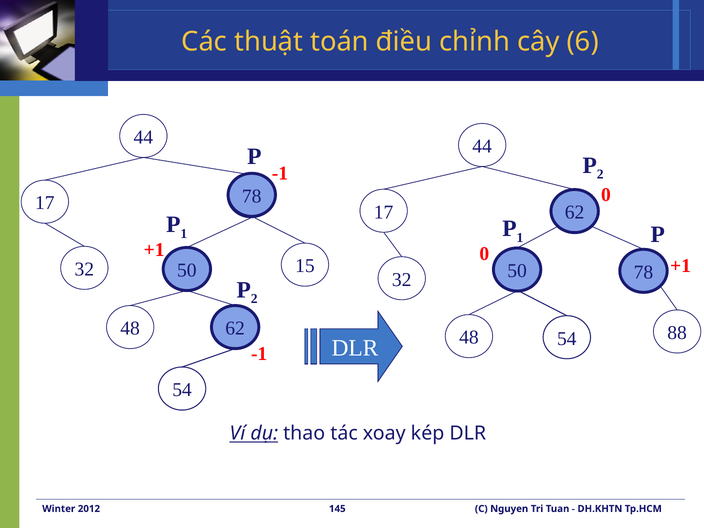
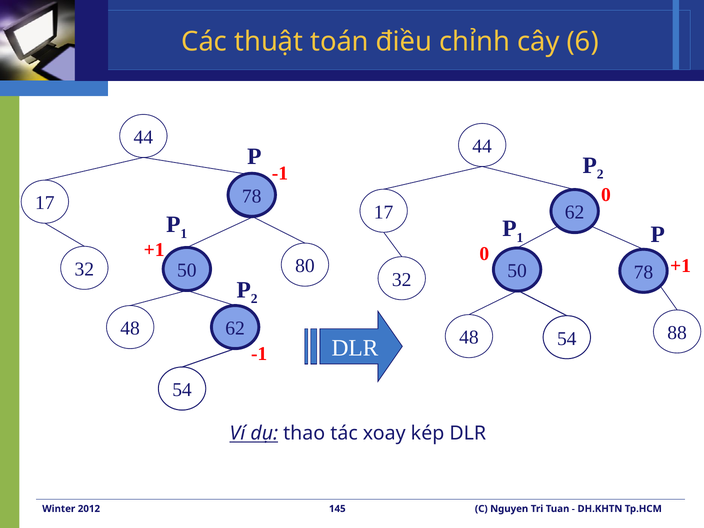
15: 15 -> 80 (305, 266)
